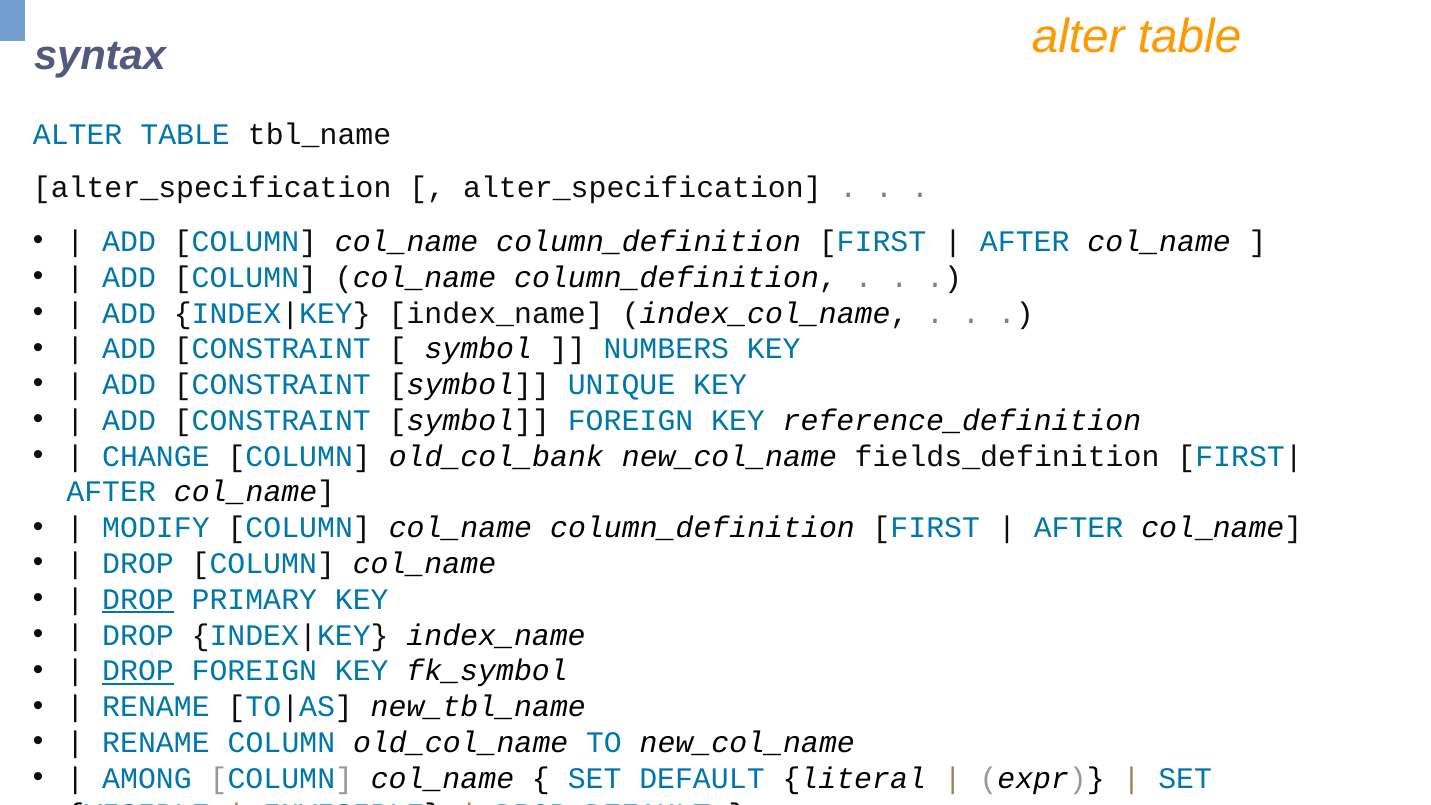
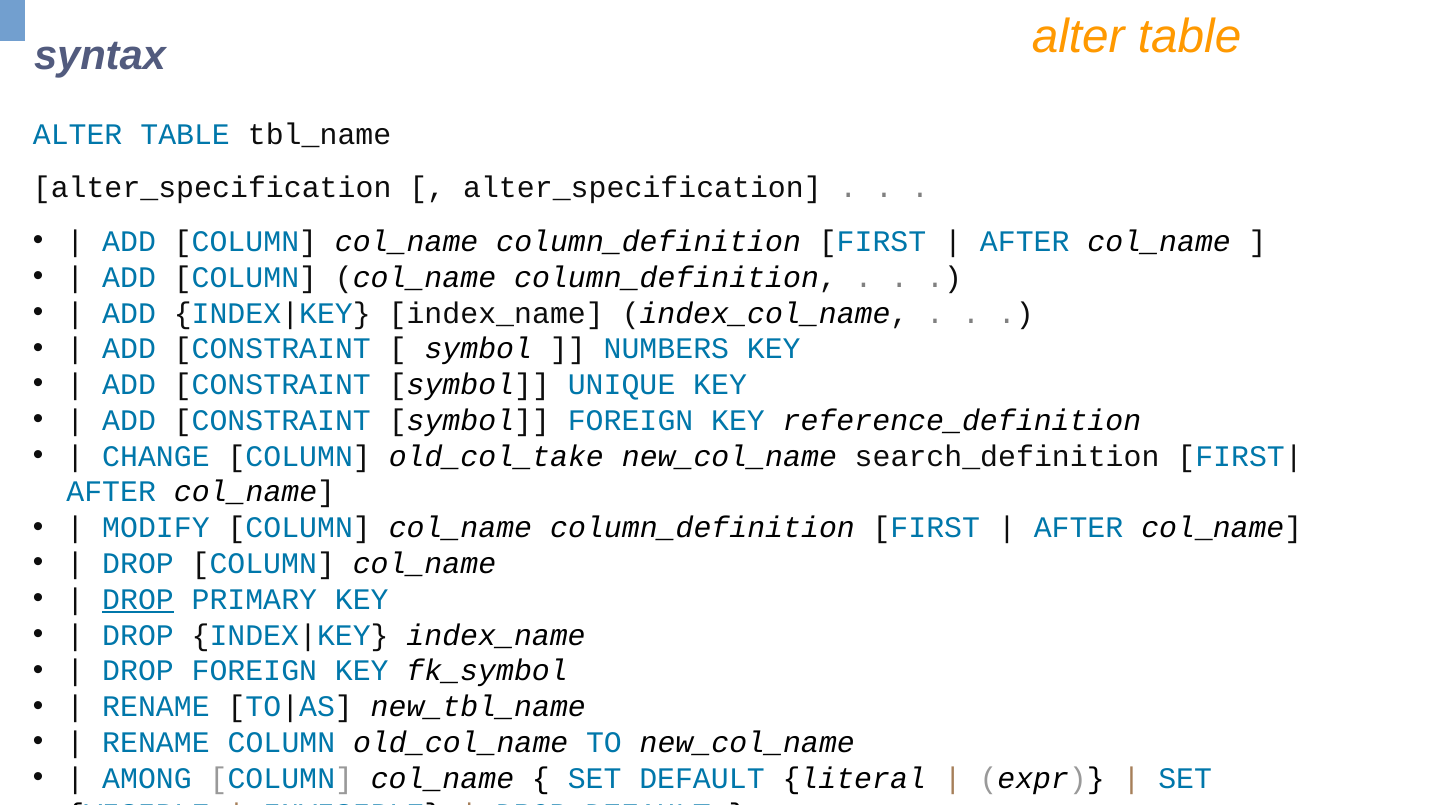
old_col_bank: old_col_bank -> old_col_take (496, 456)
fields_definition: fields_definition -> search_definition (1007, 456)
DROP underline: present -> none (138, 671)
